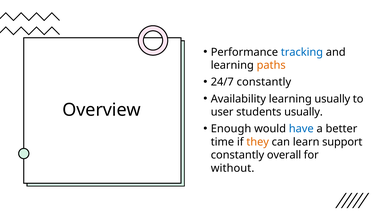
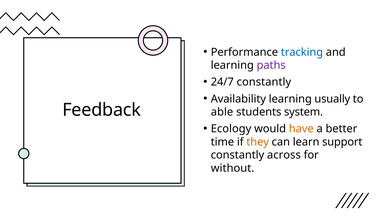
paths colour: orange -> purple (271, 65)
Overview: Overview -> Feedback (102, 110)
user: user -> able (222, 112)
students usually: usually -> system (304, 112)
Enough: Enough -> Ecology (231, 129)
have colour: blue -> orange (301, 129)
overall: overall -> across (284, 155)
